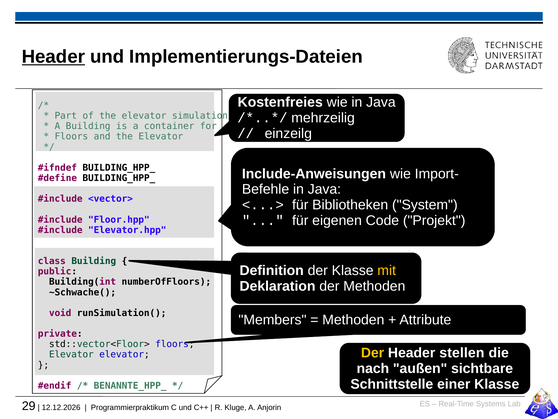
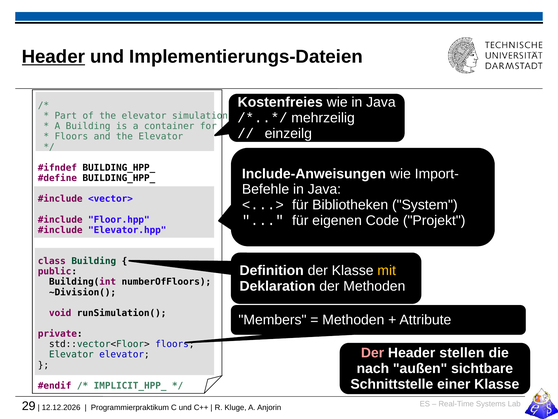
~Schwache(: ~Schwache( -> ~Division( (83, 292)
Der colour: yellow -> pink (373, 353)
BENANNTE_HPP_: BENANNTE_HPP_ -> IMPLICIT_HPP_ (130, 385)
